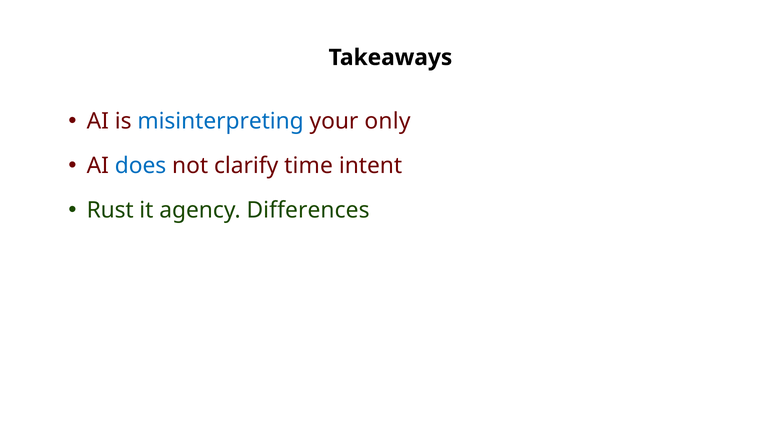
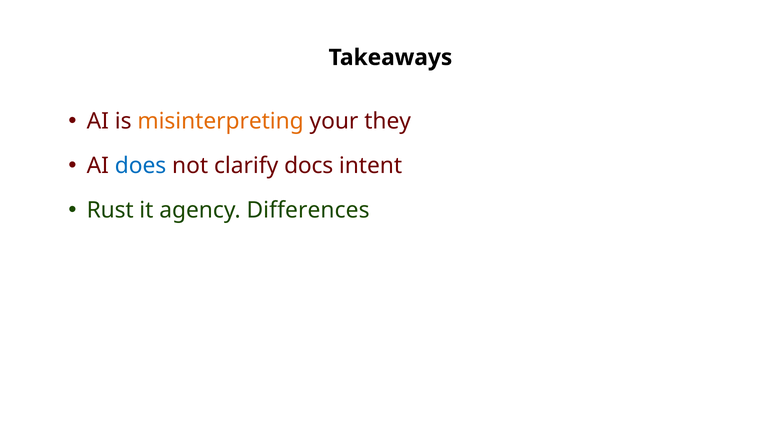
misinterpreting colour: blue -> orange (221, 121)
only: only -> they (388, 121)
time: time -> docs (309, 166)
